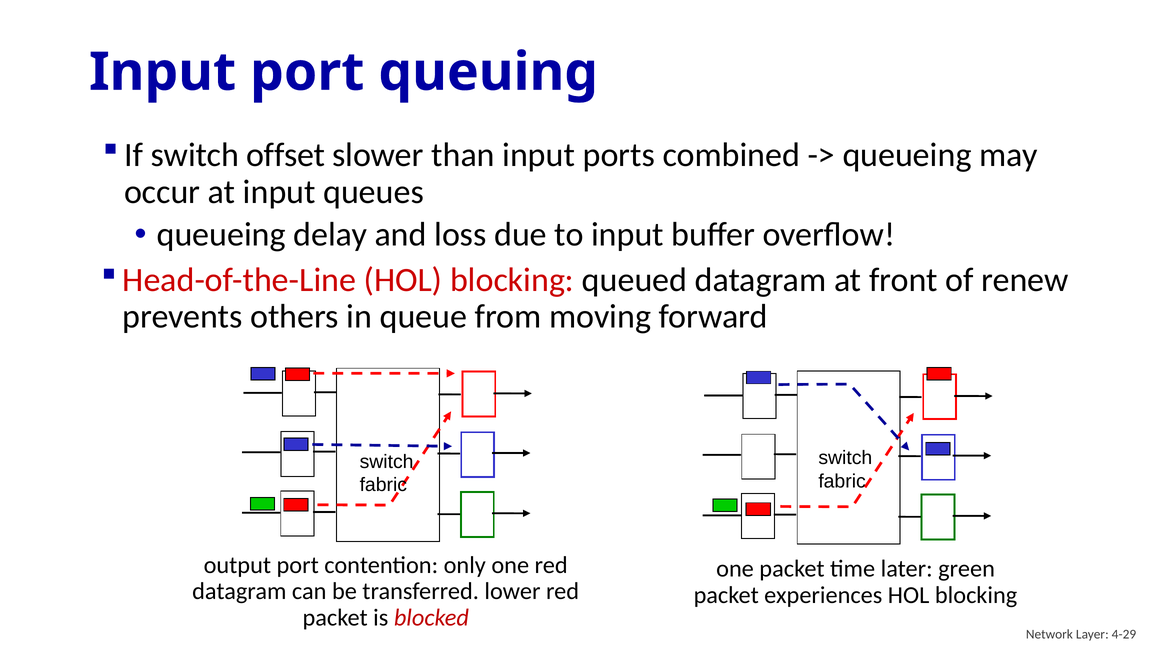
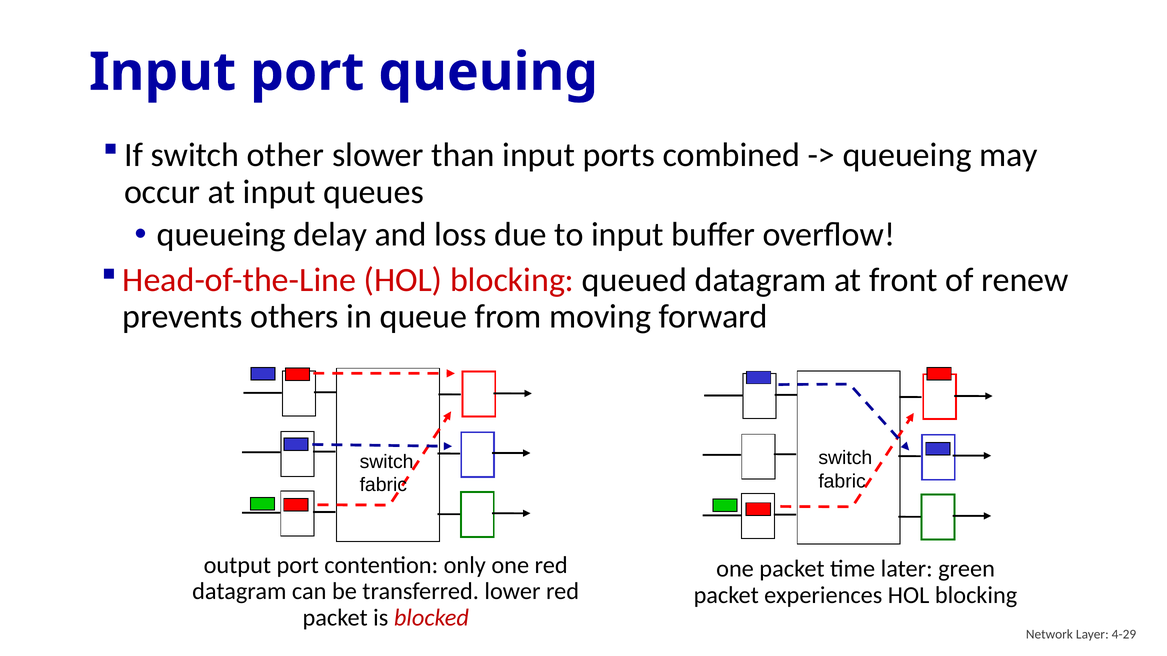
offset: offset -> other (285, 155)
